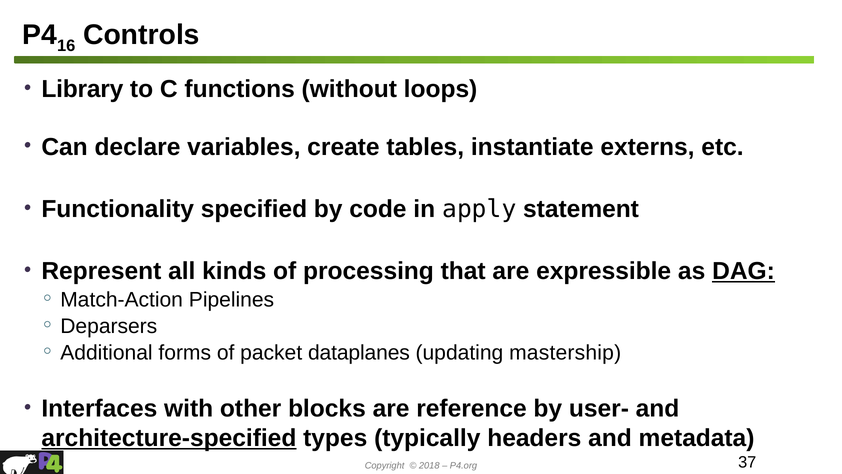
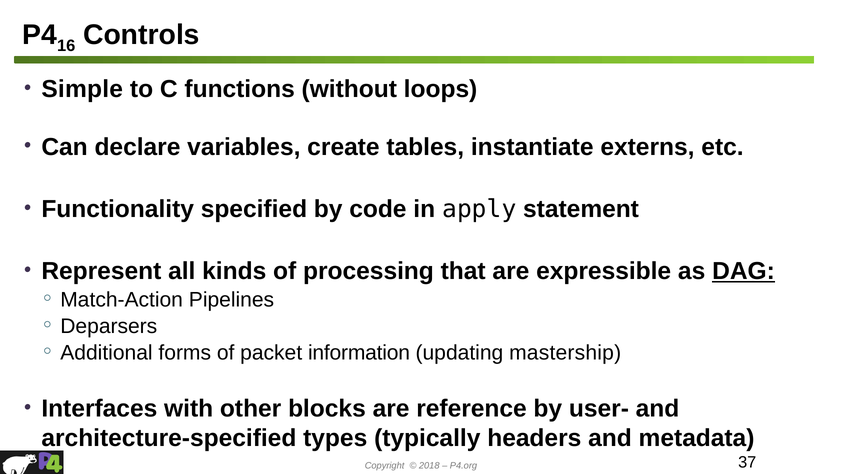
Library: Library -> Simple (82, 89)
dataplanes: dataplanes -> information (359, 353)
architecture-specified underline: present -> none (169, 438)
